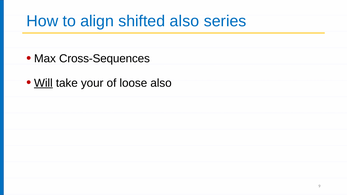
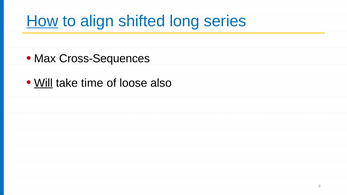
How underline: none -> present (42, 21)
shifted also: also -> long (185, 21)
your: your -> time (92, 83)
